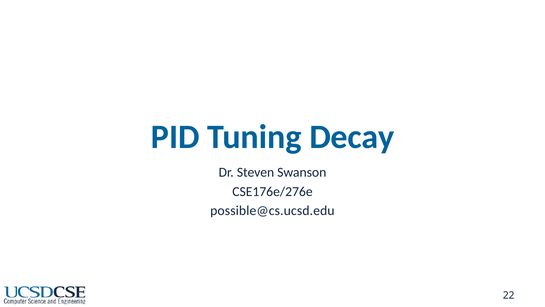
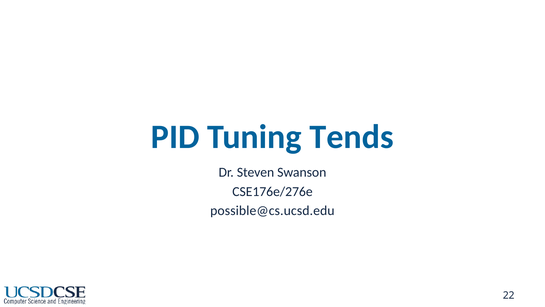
Decay: Decay -> Tends (352, 137)
